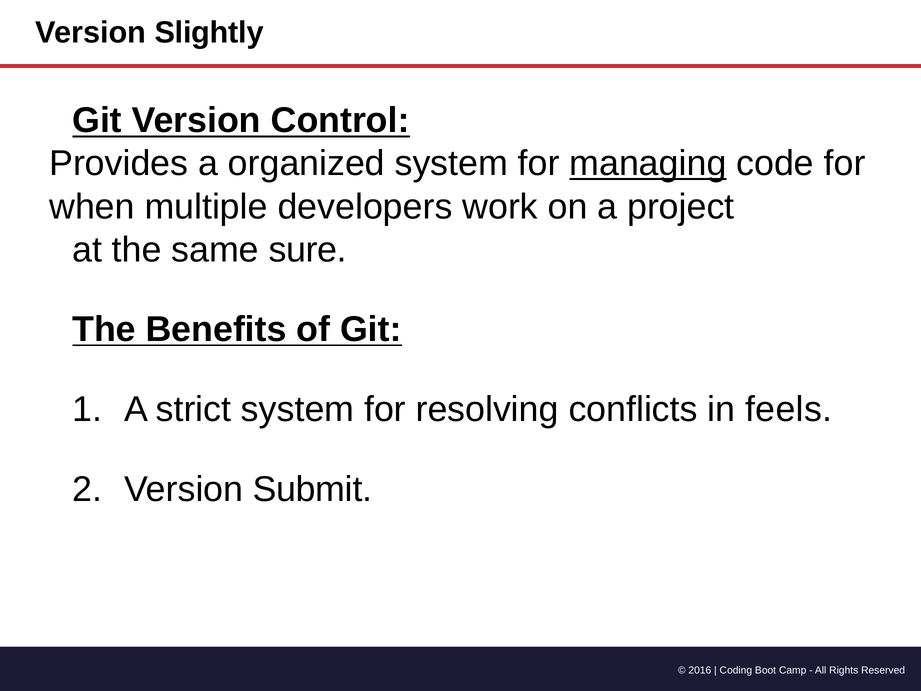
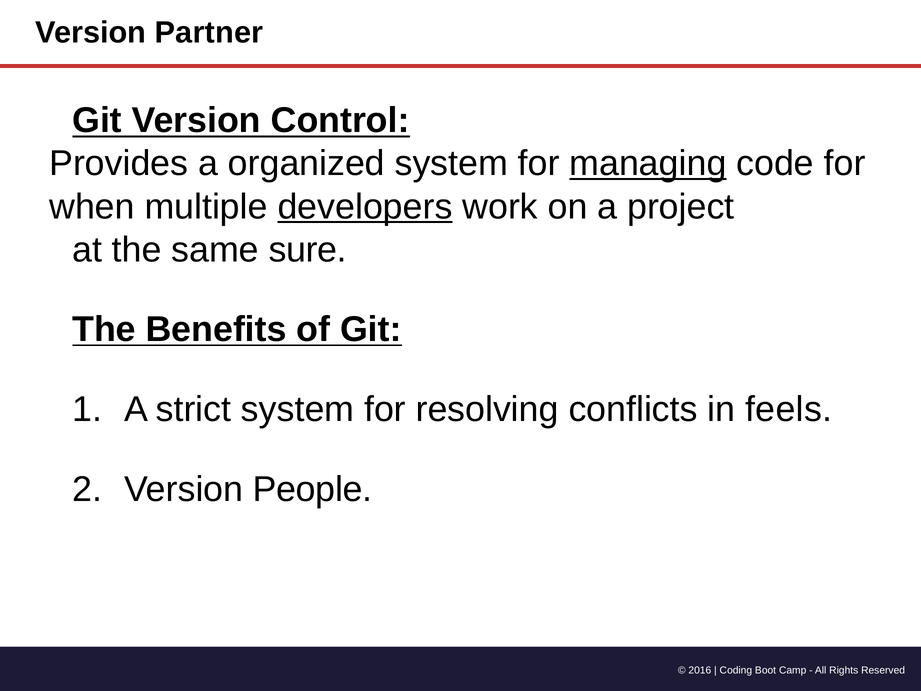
Slightly: Slightly -> Partner (209, 33)
developers underline: none -> present (365, 207)
Submit: Submit -> People (312, 489)
